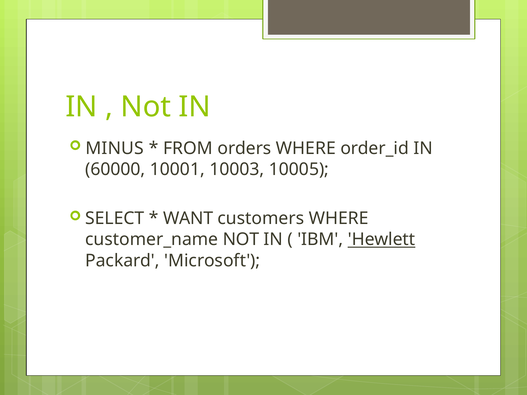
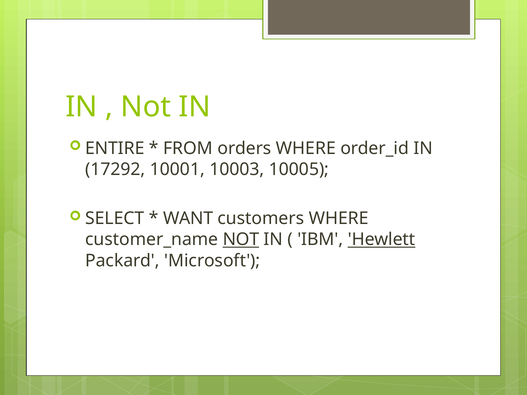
MINUS: MINUS -> ENTIRE (115, 148)
60000: 60000 -> 17292 (115, 169)
NOT underline: none -> present (241, 240)
